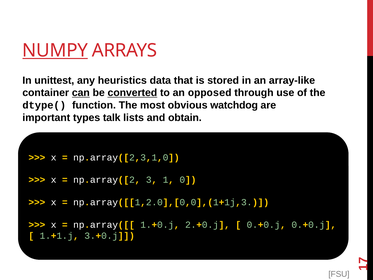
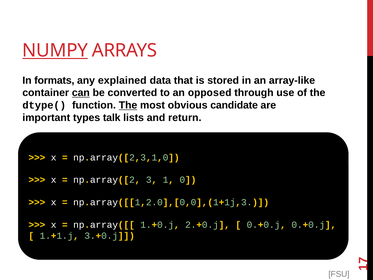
unittest: unittest -> formats (54, 80)
heuristics: heuristics -> explained (122, 80)
converted underline: present -> none (132, 93)
The underline: none -> present (128, 105)
watchdog: watchdog -> candidate (234, 105)
obtain: obtain -> return (185, 118)
